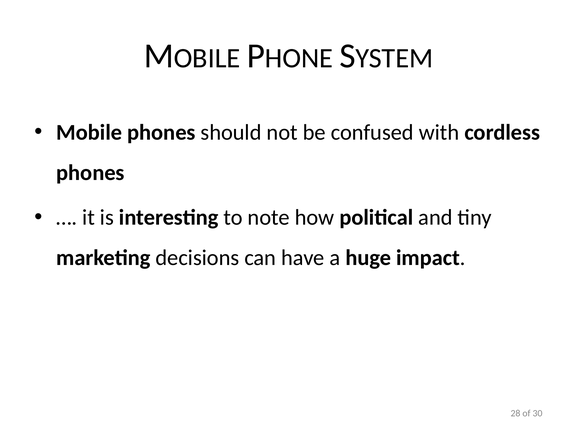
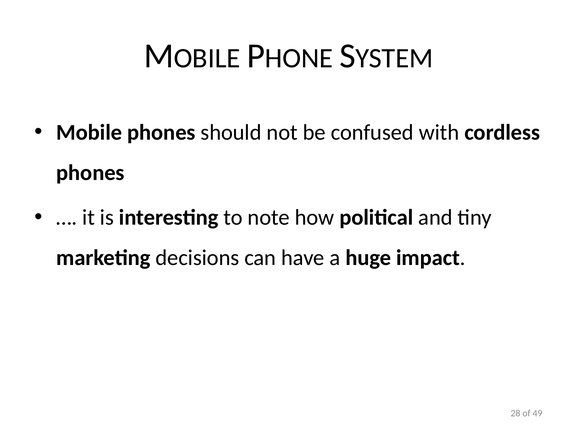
30: 30 -> 49 (538, 413)
